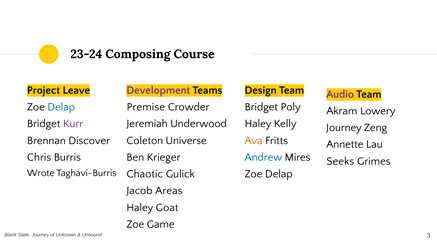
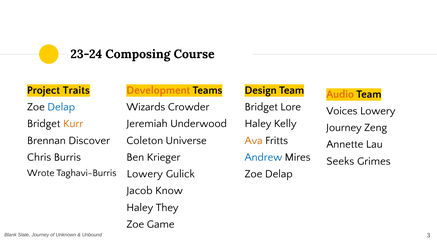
Leave: Leave -> Traits (76, 90)
Development colour: purple -> orange (158, 90)
Audio colour: purple -> orange (340, 94)
Premise: Premise -> Wizards (146, 107)
Poly: Poly -> Lore (291, 107)
Akram: Akram -> Voices (342, 111)
Kurr colour: purple -> orange (73, 124)
Chaotic: Chaotic -> Lowery (145, 174)
Areas: Areas -> Know (169, 191)
Goat: Goat -> They (167, 207)
